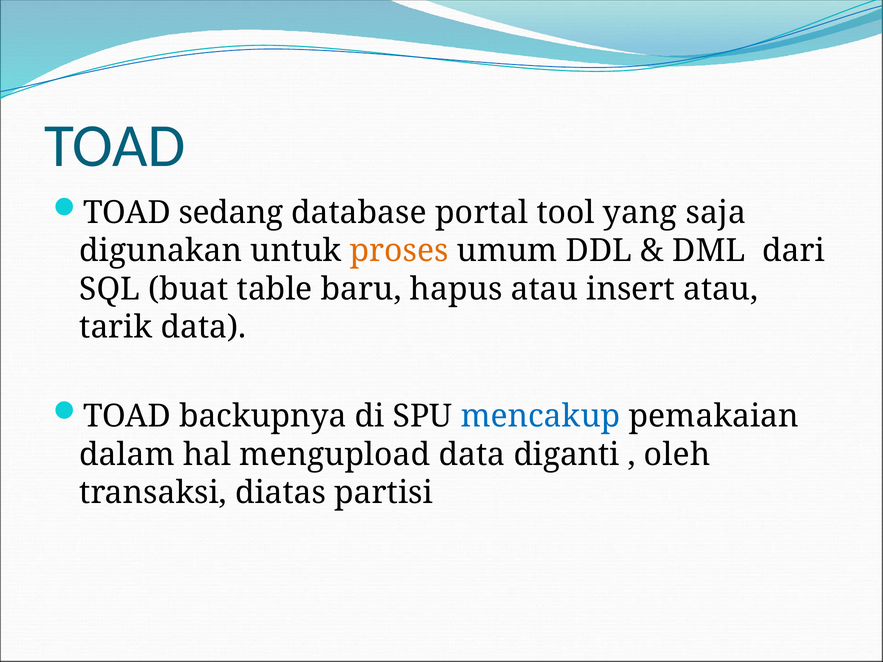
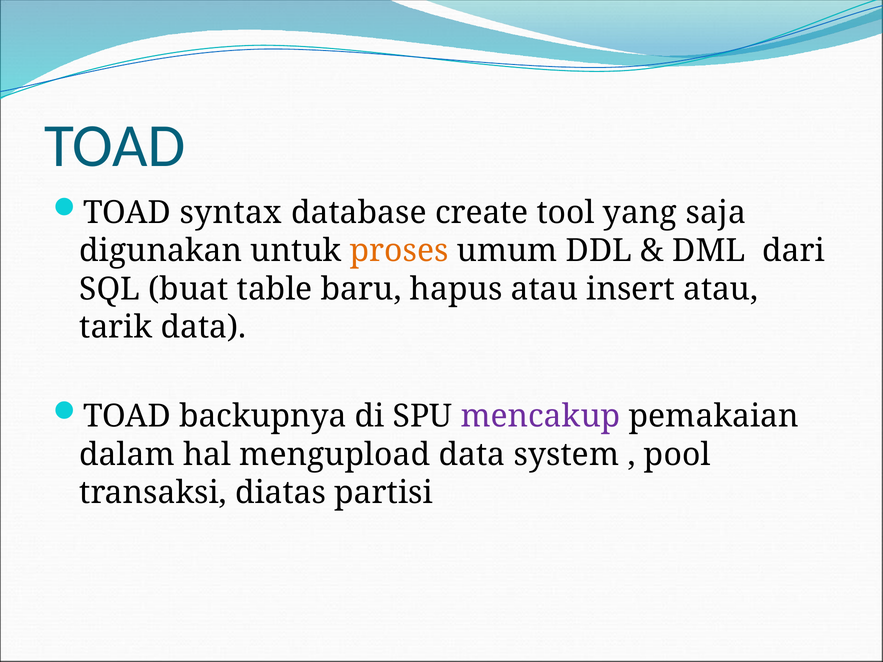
sedang: sedang -> syntax (231, 213)
portal: portal -> create (482, 213)
mencakup colour: blue -> purple (540, 417)
diganti: diganti -> system (566, 455)
oleh: oleh -> pool (677, 455)
